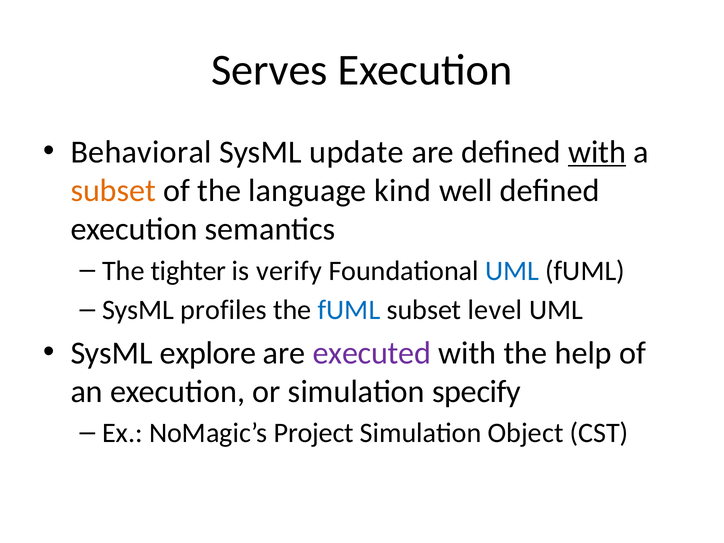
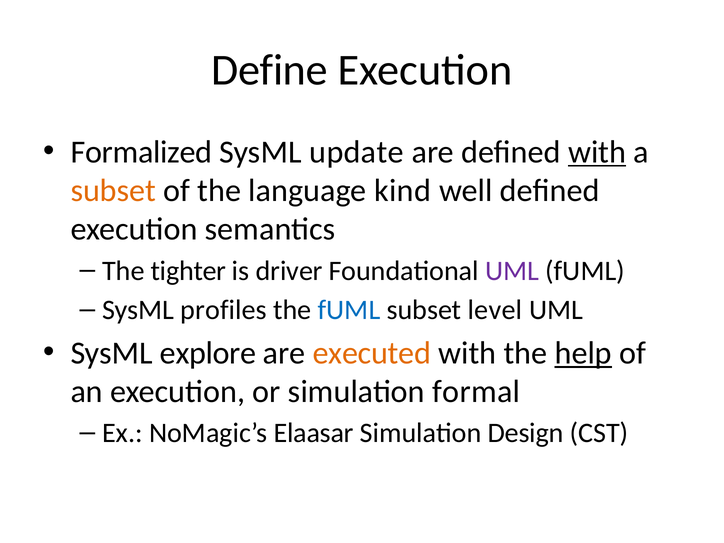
Serves: Serves -> Define (270, 70)
Behavioral: Behavioral -> Formalized (141, 152)
verify: verify -> driver (289, 271)
UML colour: blue -> purple (512, 271)
executed colour: purple -> orange (372, 353)
help underline: none -> present (583, 353)
specify: specify -> formal (476, 392)
Project: Project -> Elaasar (314, 433)
Object: Object -> Design (526, 433)
